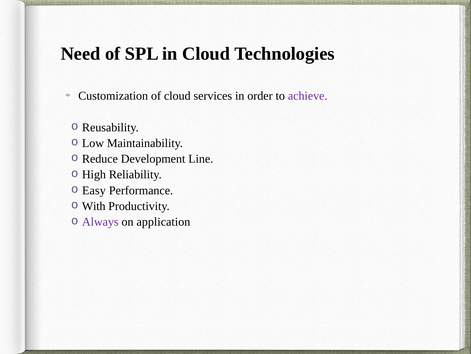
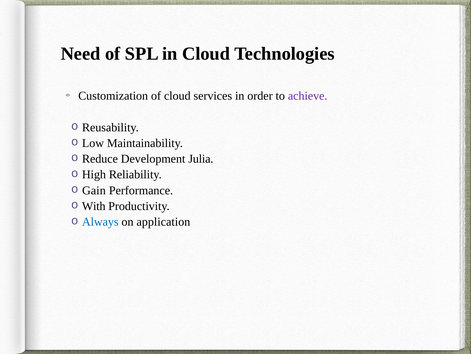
Line: Line -> Julia (201, 159)
Easy: Easy -> Gain (94, 190)
Always colour: purple -> blue (100, 222)
